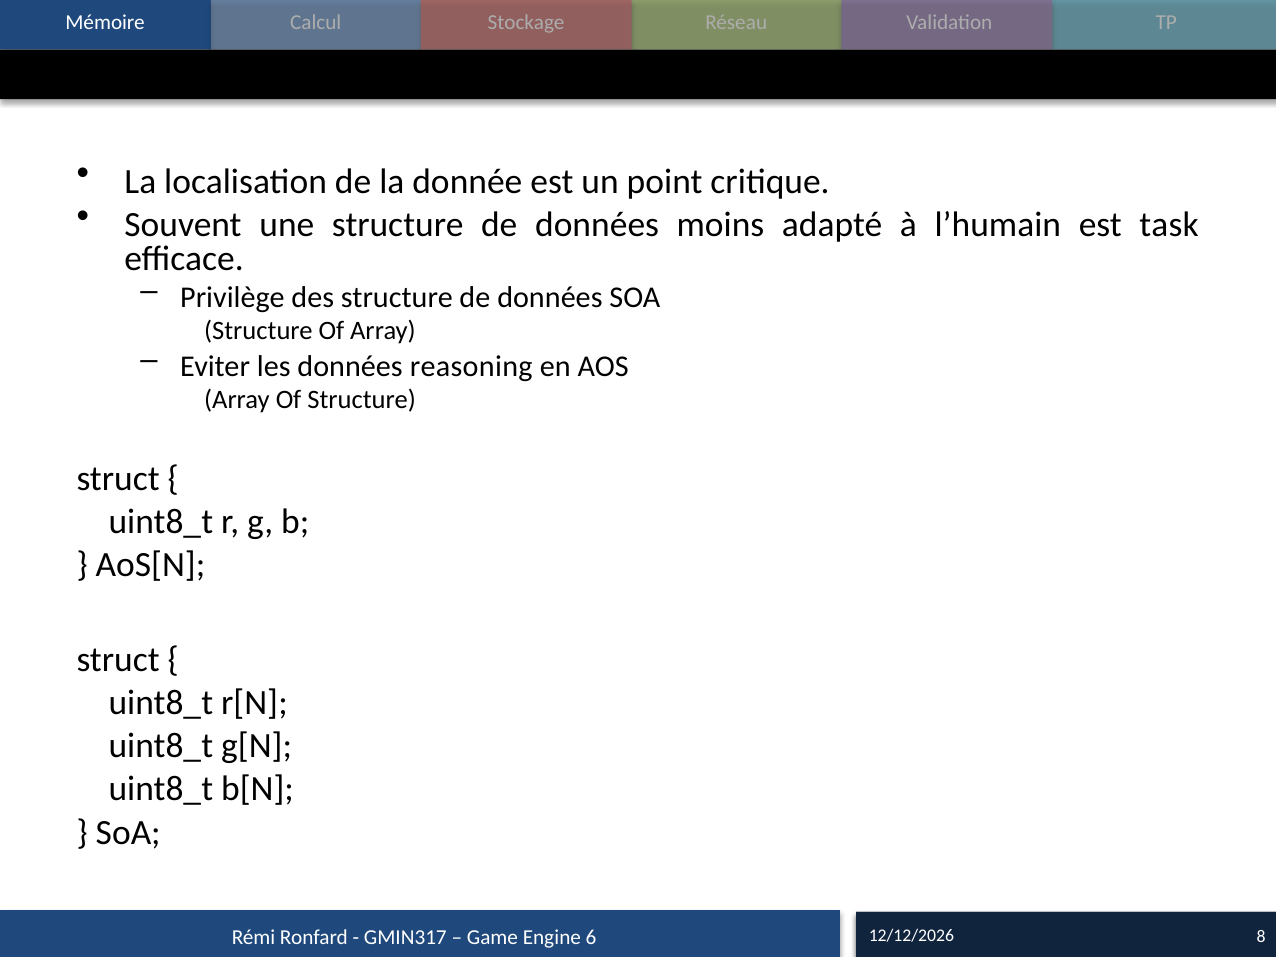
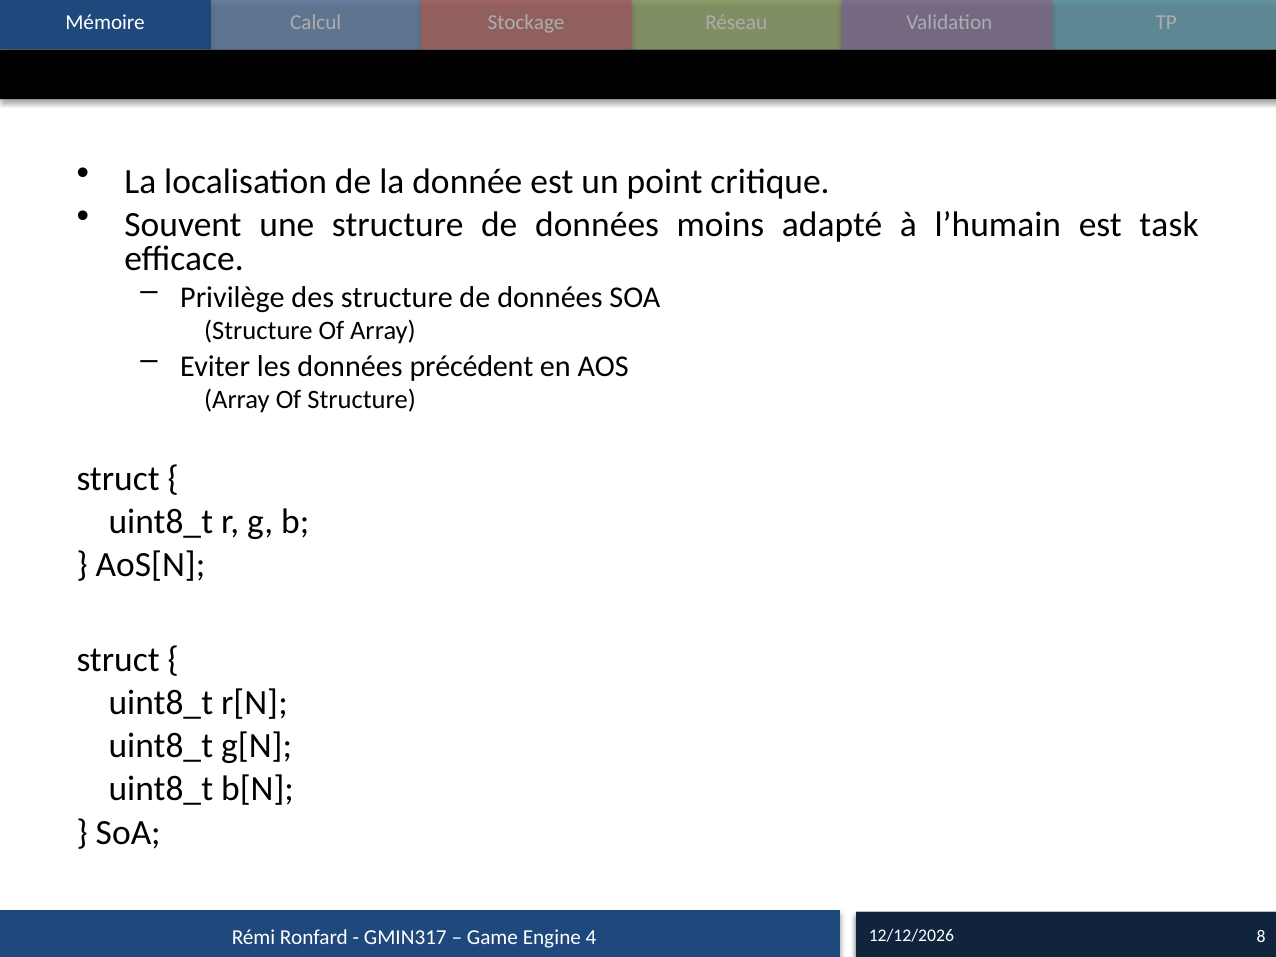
reasoning: reasoning -> précédent (471, 367)
6: 6 -> 4 (591, 938)
